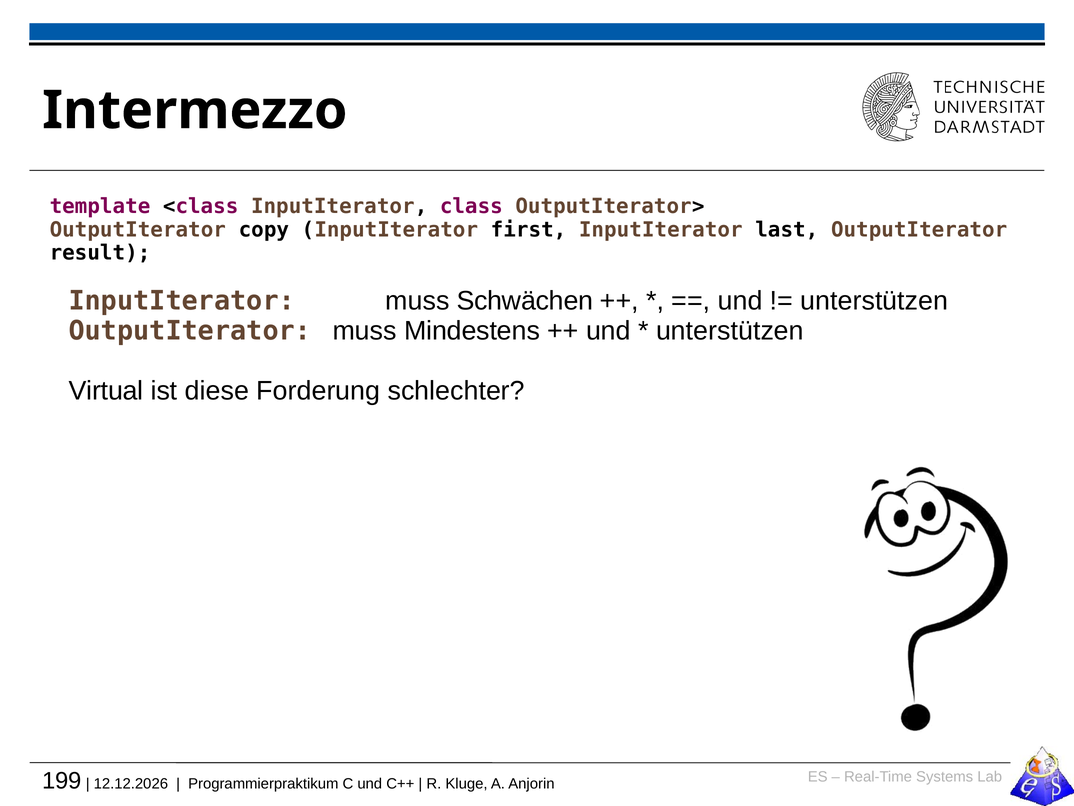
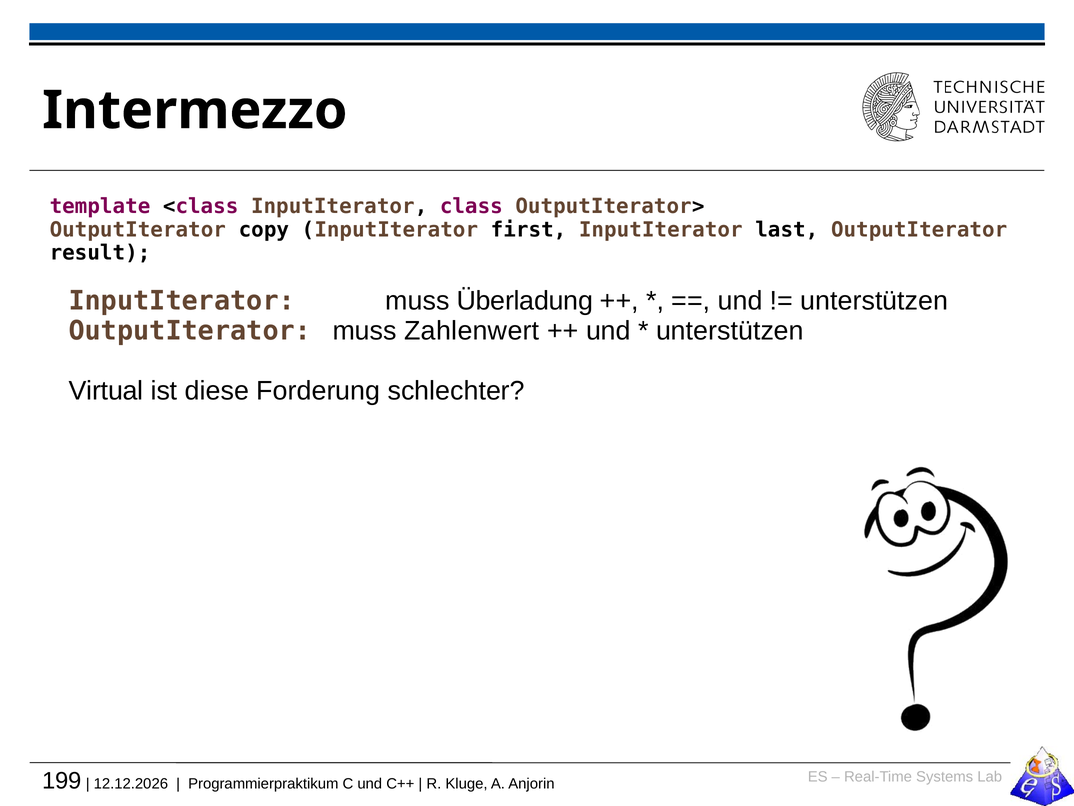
Schwächen: Schwächen -> Überladung (525, 301)
Mindestens: Mindestens -> Zahlenwert (472, 331)
